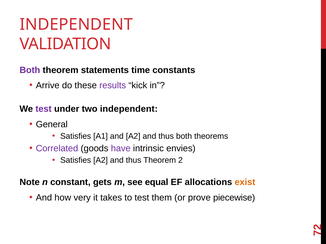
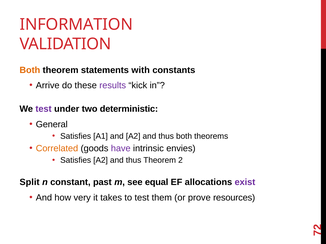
INDEPENDENT: INDEPENDENT -> INFORMATION (76, 25)
Both colour: purple -> orange (30, 70)
time: time -> with (141, 70)
two independent: independent -> deterministic (129, 109)
Correlated colour: purple -> orange (57, 149)
Note: Note -> Split (30, 183)
gets: gets -> past (102, 183)
exist colour: orange -> purple (245, 183)
piecewise: piecewise -> resources (234, 198)
